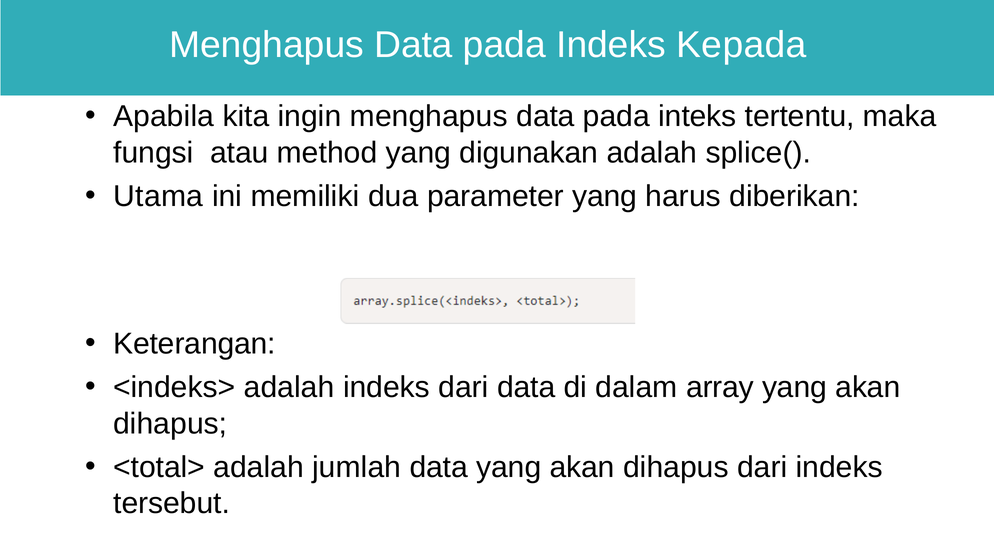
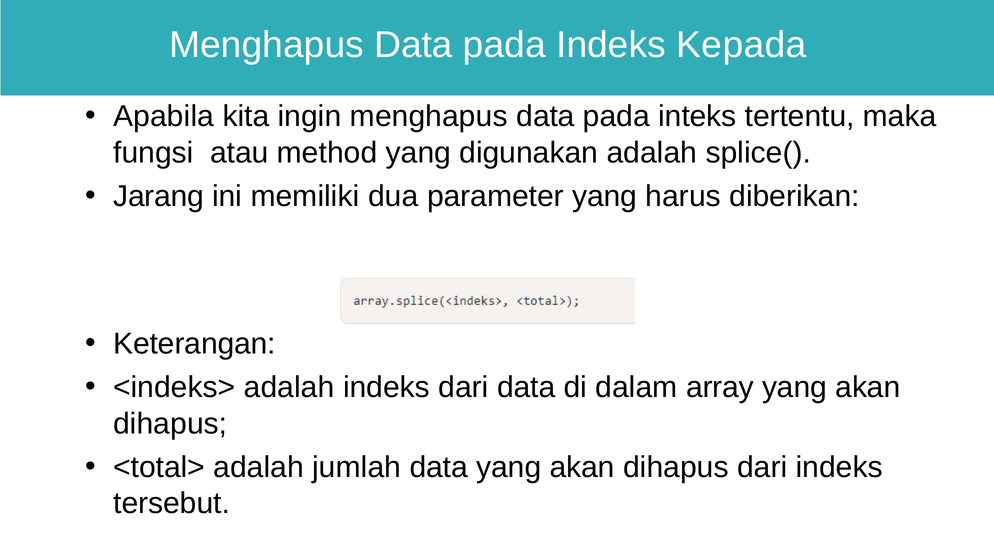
Utama: Utama -> Jarang (159, 196)
